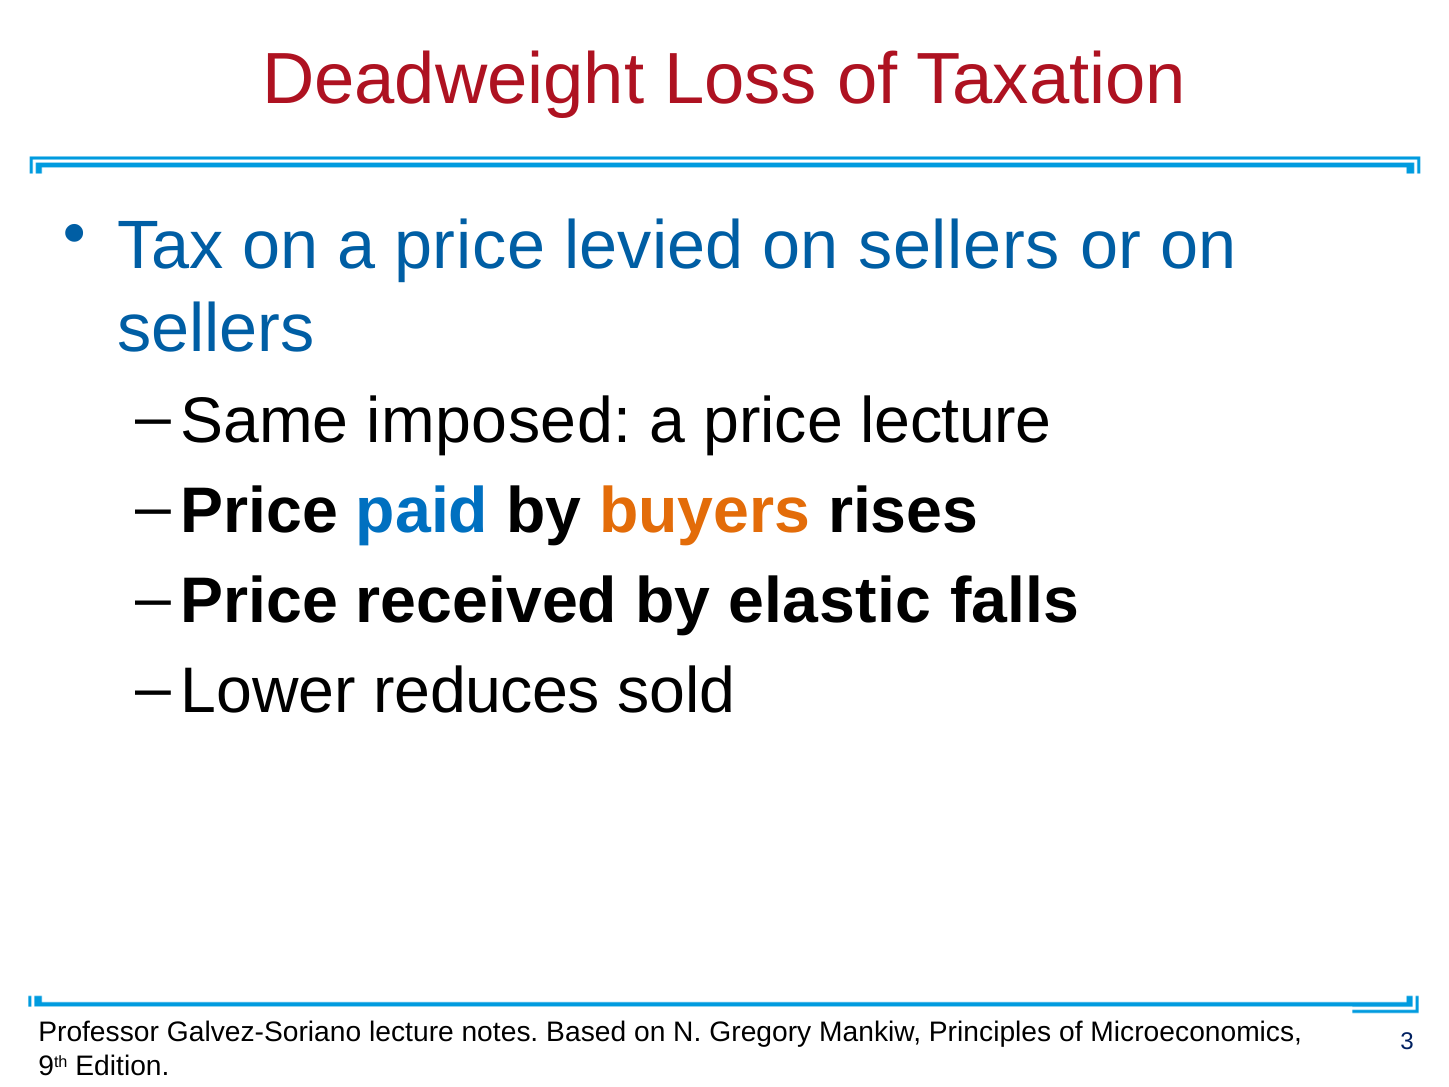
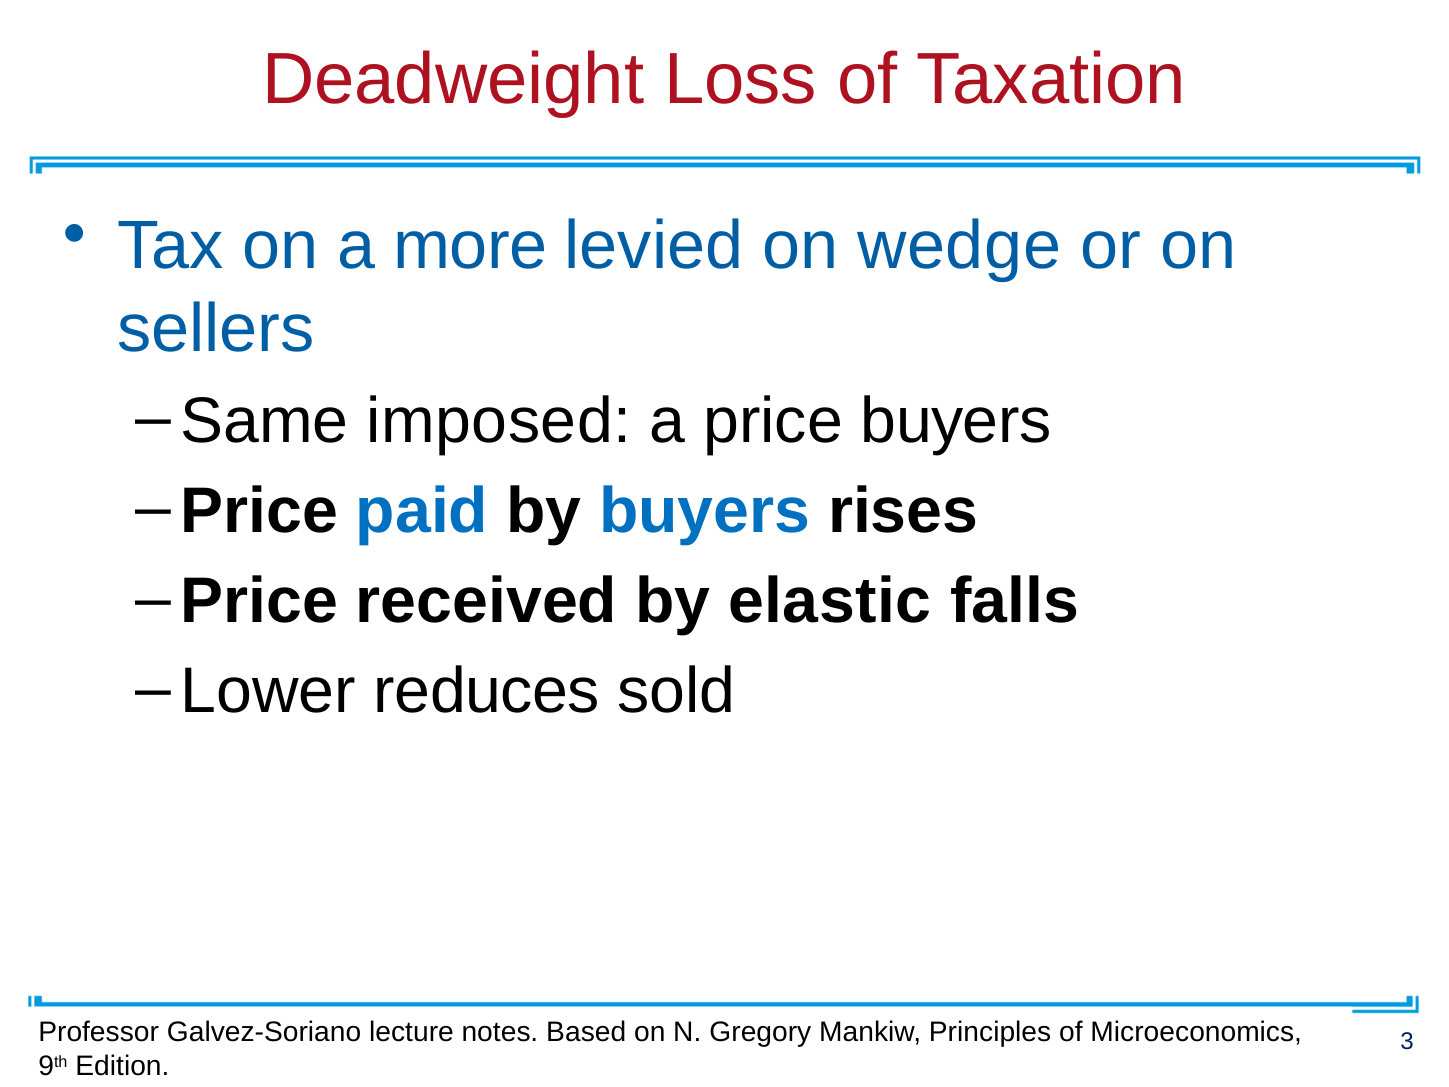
on a price: price -> more (470, 246)
levied on sellers: sellers -> wedge (959, 246)
price lecture: lecture -> buyers (956, 421)
buyers colour: orange -> blue (705, 511)
